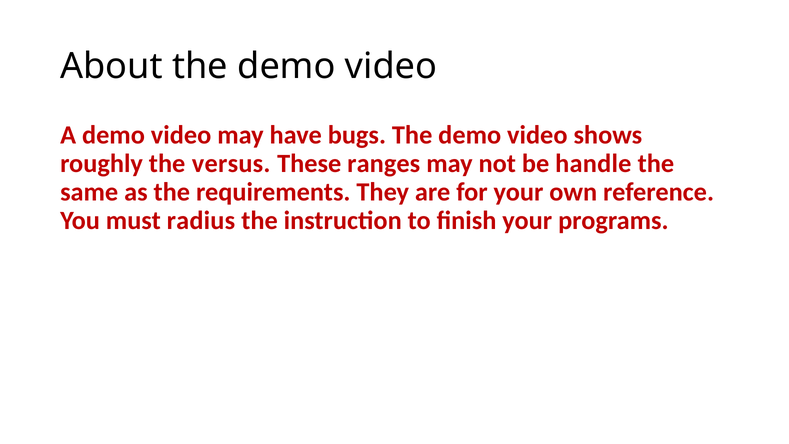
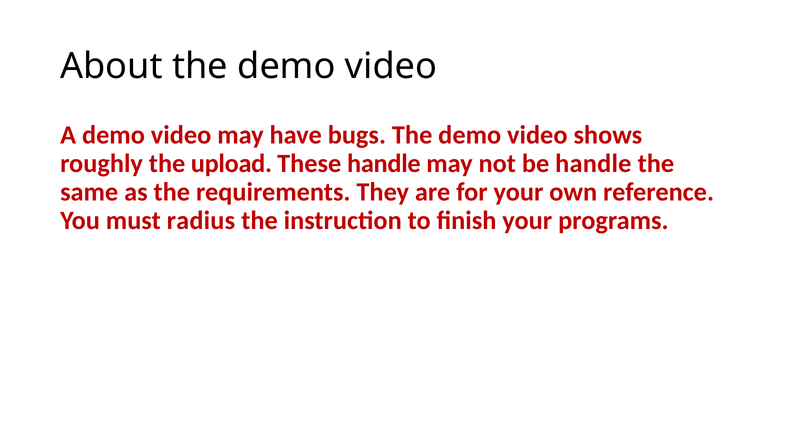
versus: versus -> upload (231, 164)
These ranges: ranges -> handle (384, 164)
